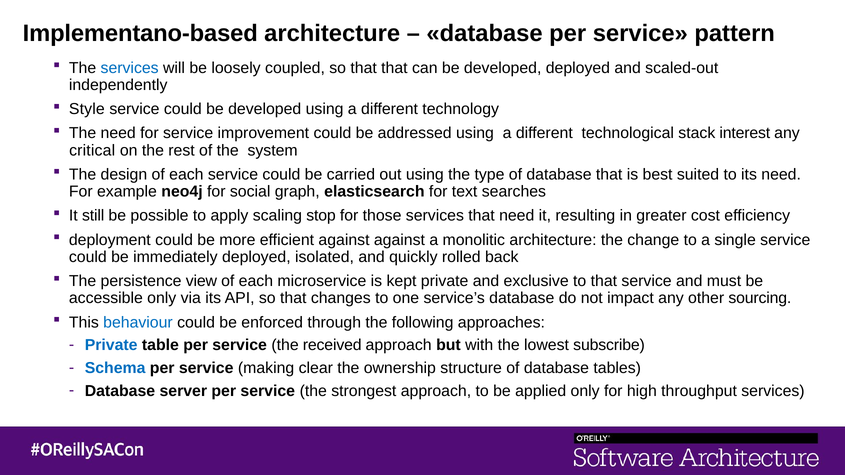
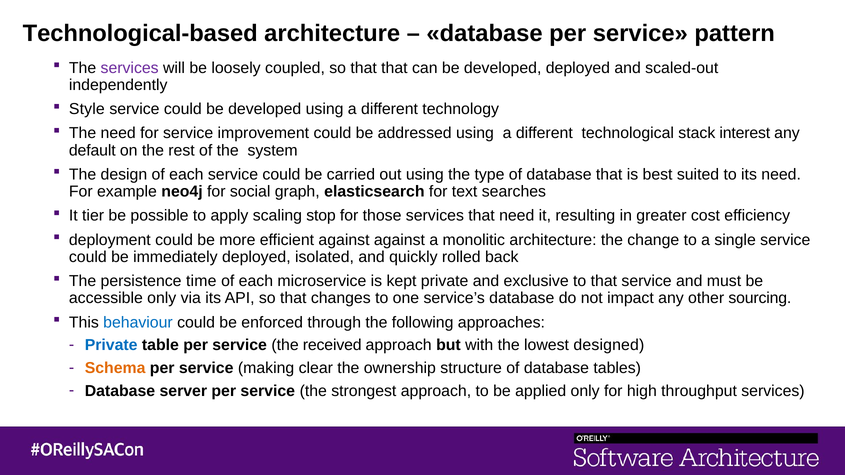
Implementano-based: Implementano-based -> Technological-based (140, 34)
services colour: blue -> purple (130, 68)
critical: critical -> default (92, 150)
still: still -> tier (93, 216)
view: view -> time (201, 281)
subscribe: subscribe -> designed (609, 345)
Schema colour: blue -> orange (115, 368)
